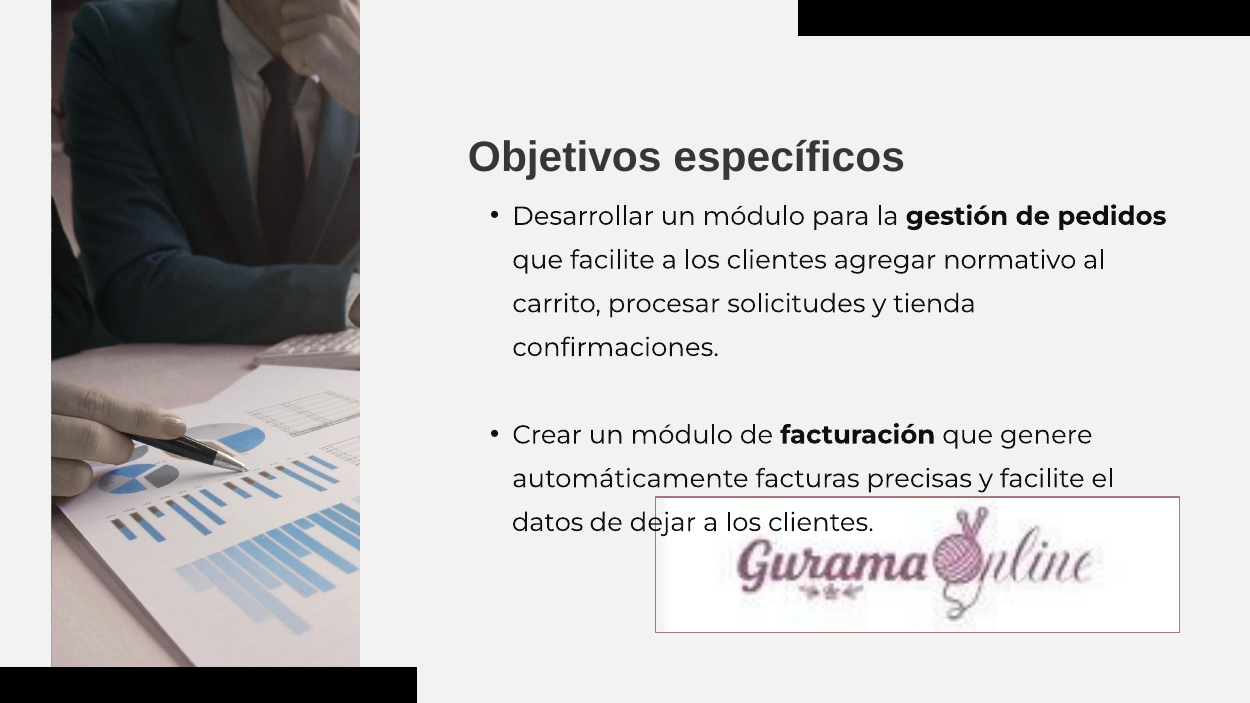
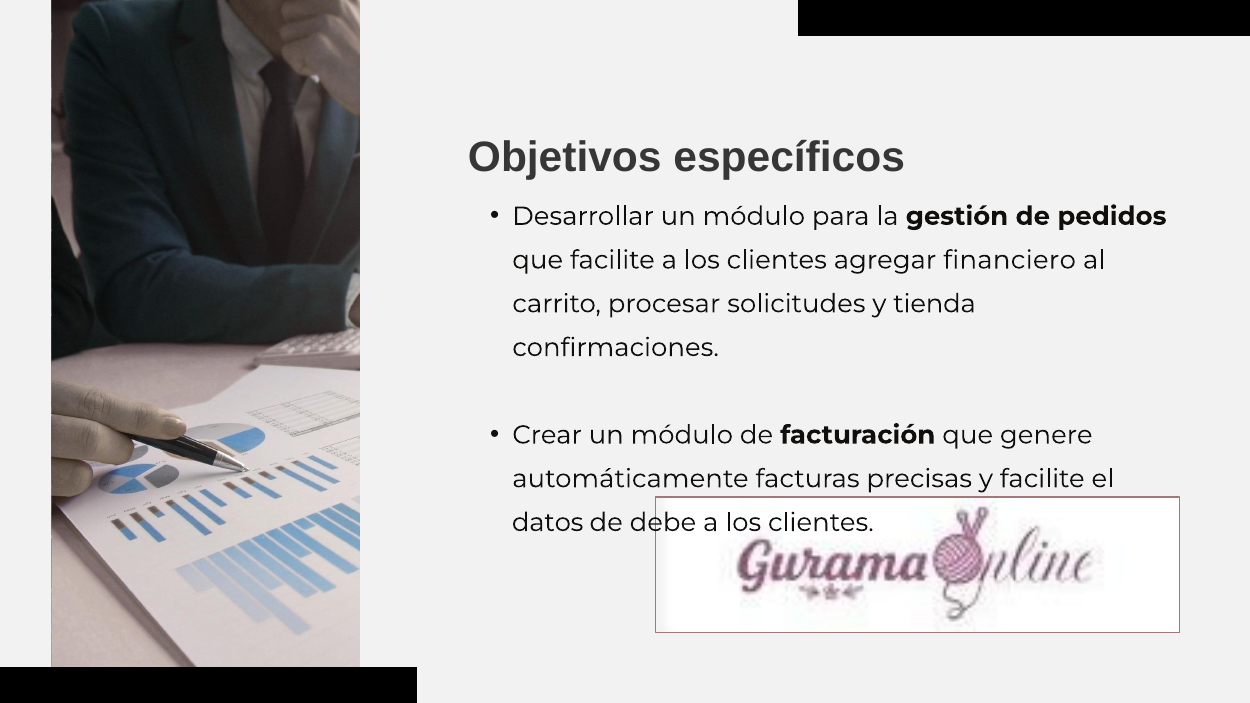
normativo: normativo -> financiero (1010, 260)
dejar: dejar -> debe (663, 523)
